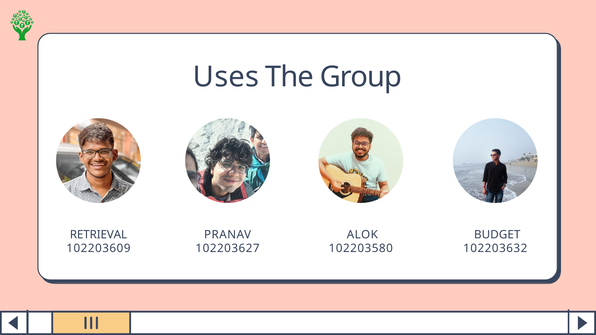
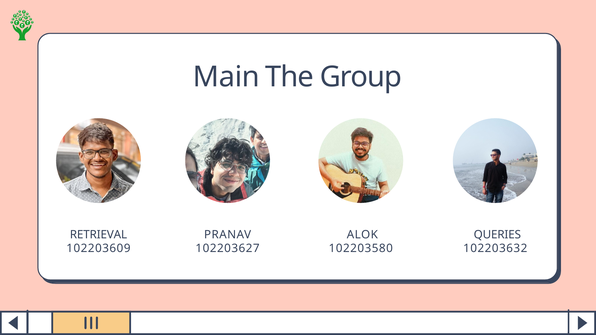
Uses: Uses -> Main (226, 77)
BUDGET: BUDGET -> QUERIES (497, 235)
